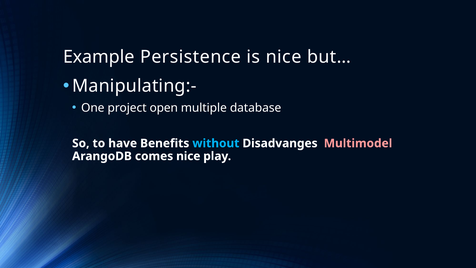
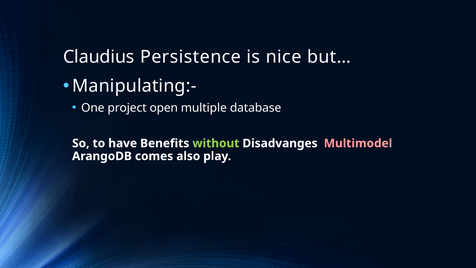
Example: Example -> Claudius (99, 57)
without colour: light blue -> light green (216, 143)
comes nice: nice -> also (188, 156)
